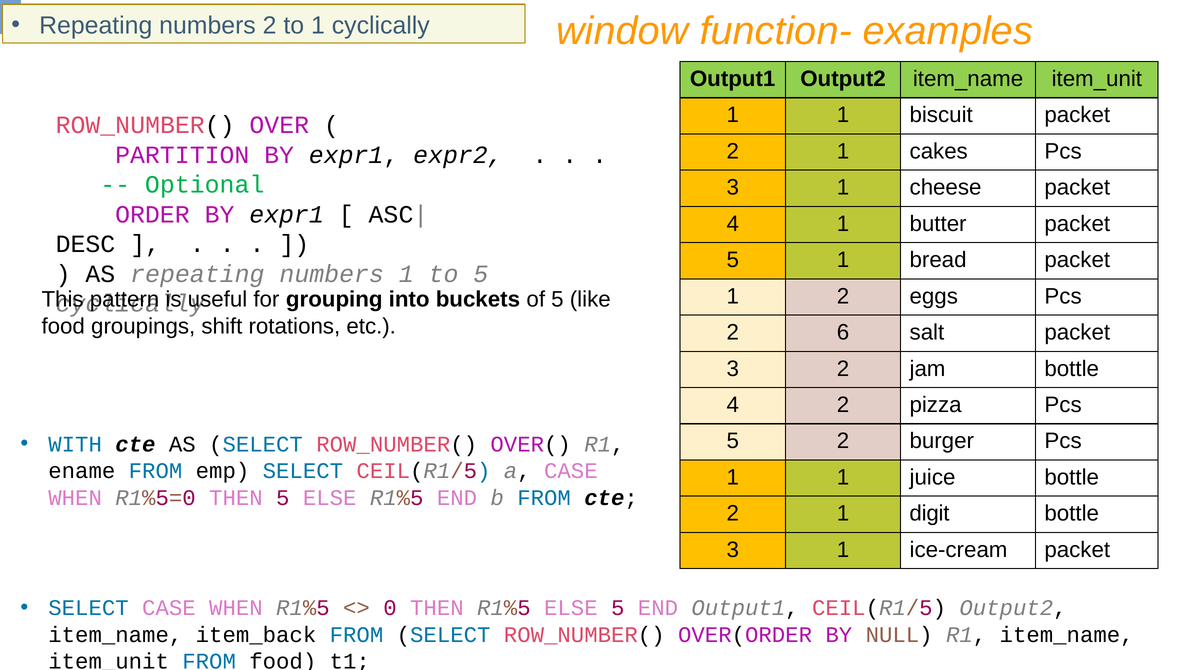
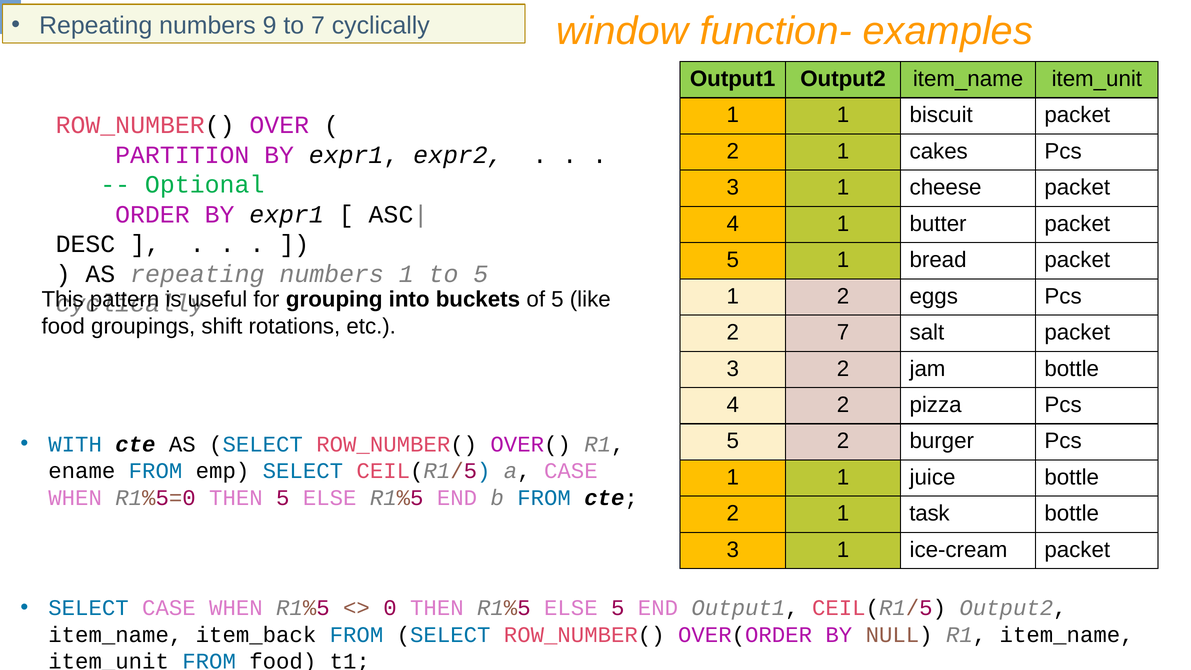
numbers 2: 2 -> 9 (270, 25)
to 1: 1 -> 7 (318, 25)
2 6: 6 -> 7 (843, 332)
digit: digit -> task (930, 514)
